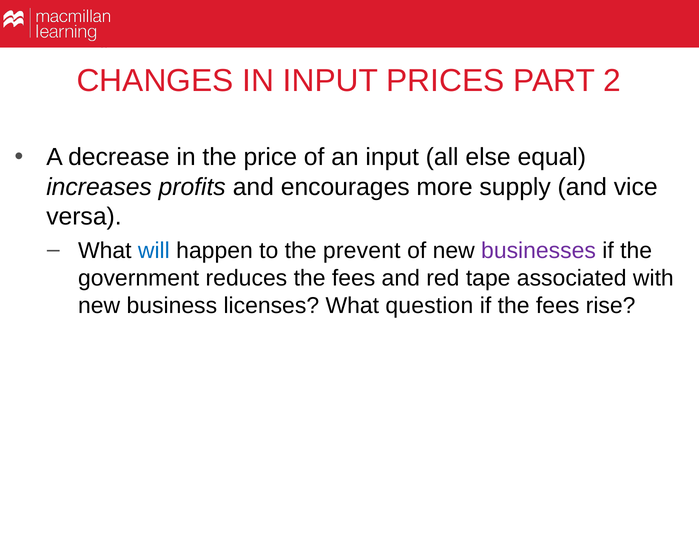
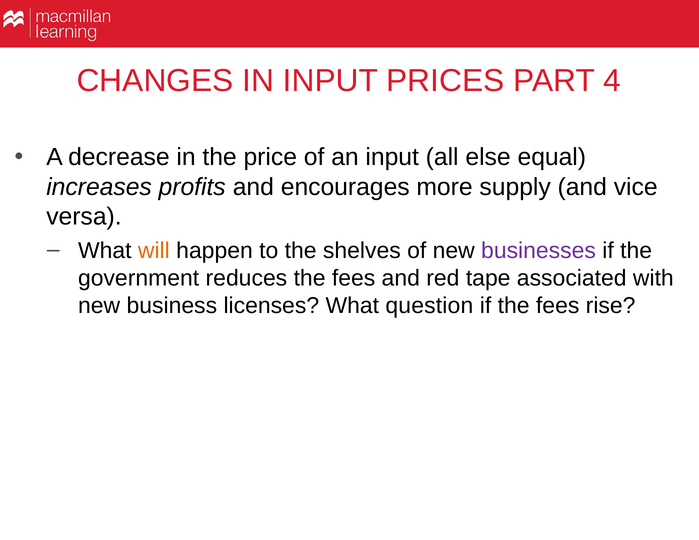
2: 2 -> 4 (612, 81)
will colour: blue -> orange (154, 251)
prevent: prevent -> shelves (362, 251)
